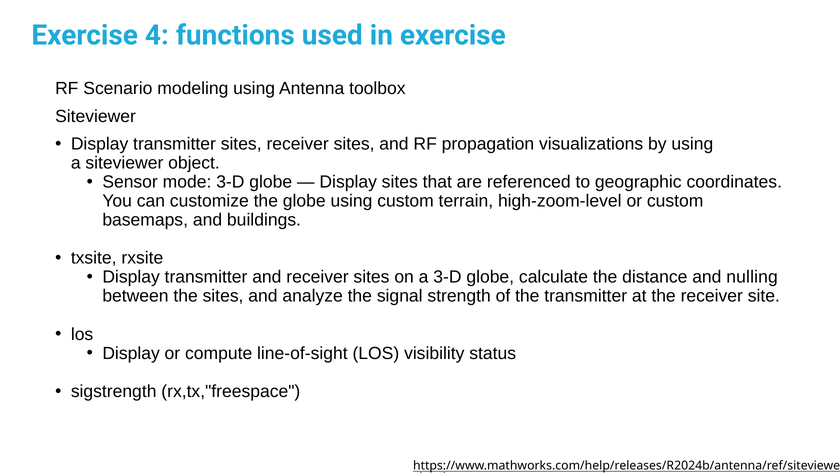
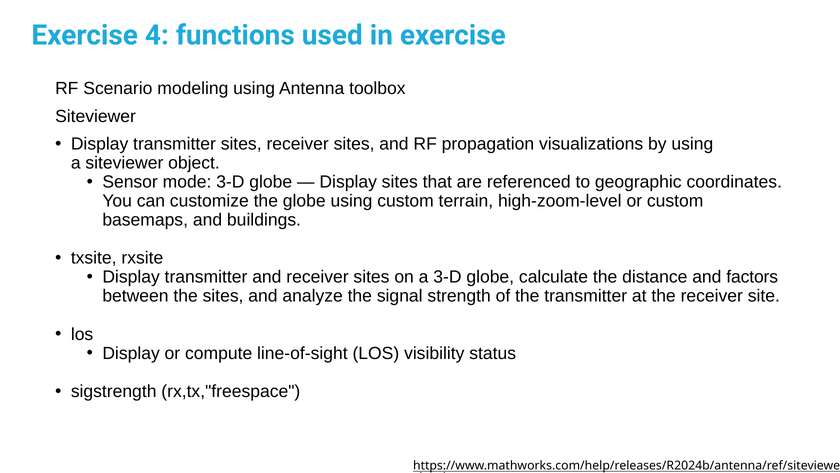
nulling: nulling -> factors (752, 277)
